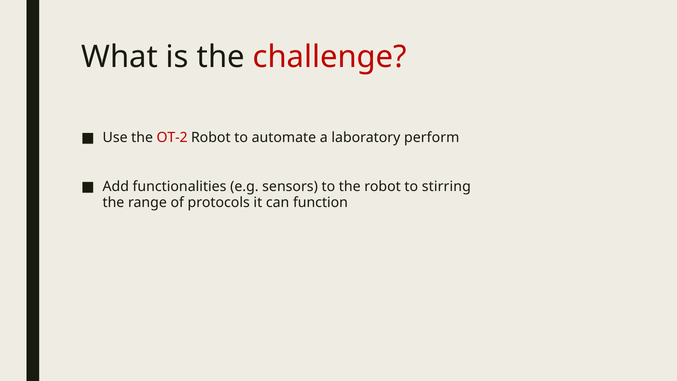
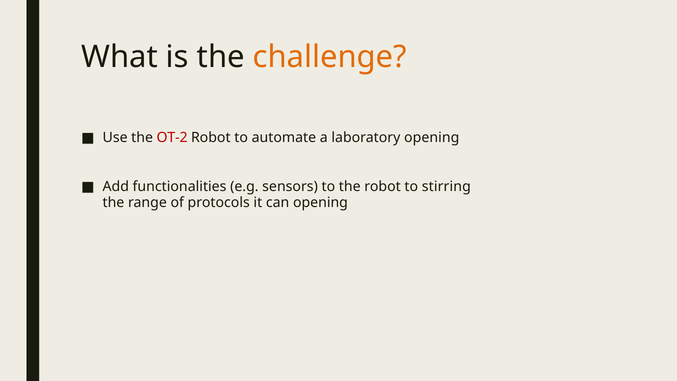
challenge colour: red -> orange (330, 57)
laboratory perform: perform -> opening (432, 138)
can function: function -> opening (320, 202)
